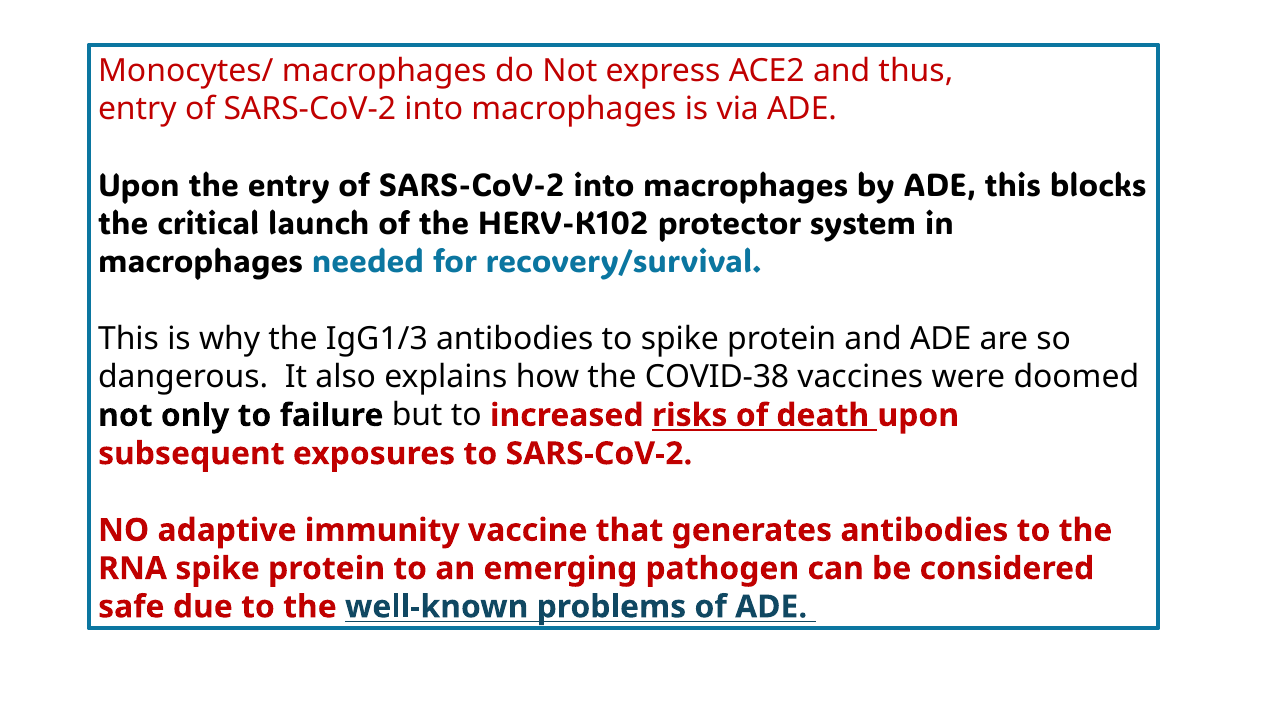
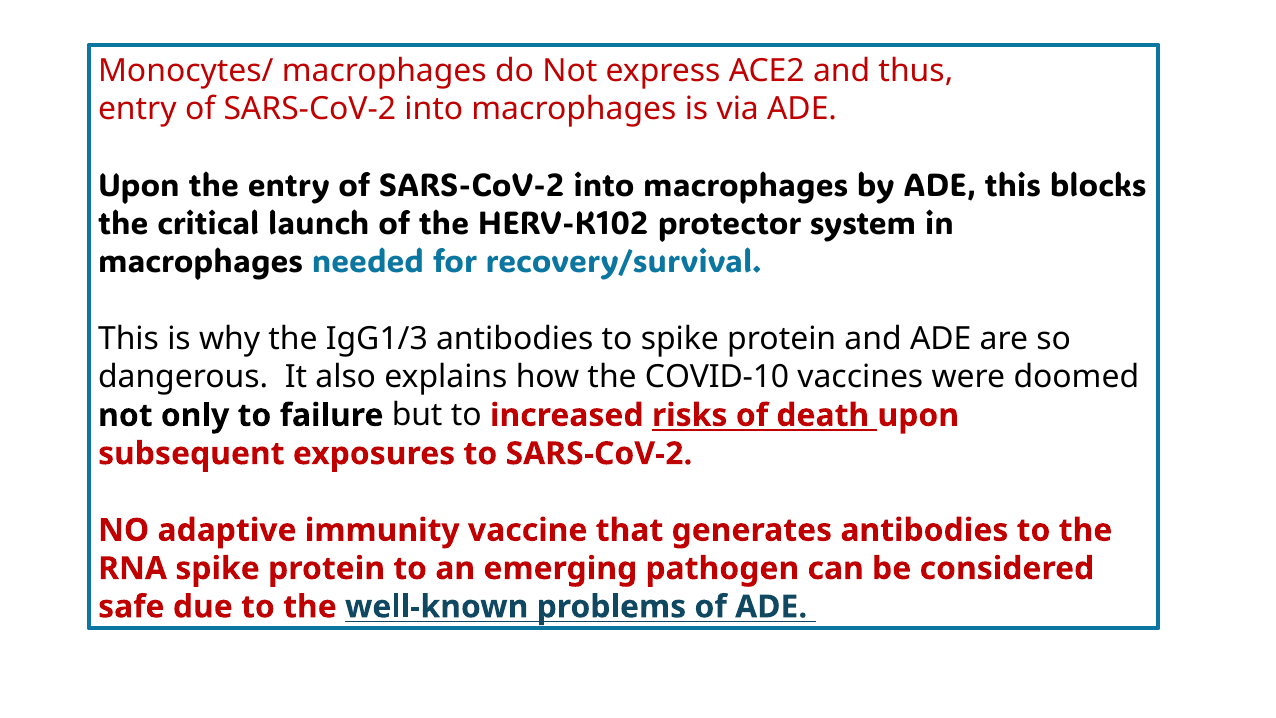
COVID-38: COVID-38 -> COVID-10 (717, 377)
